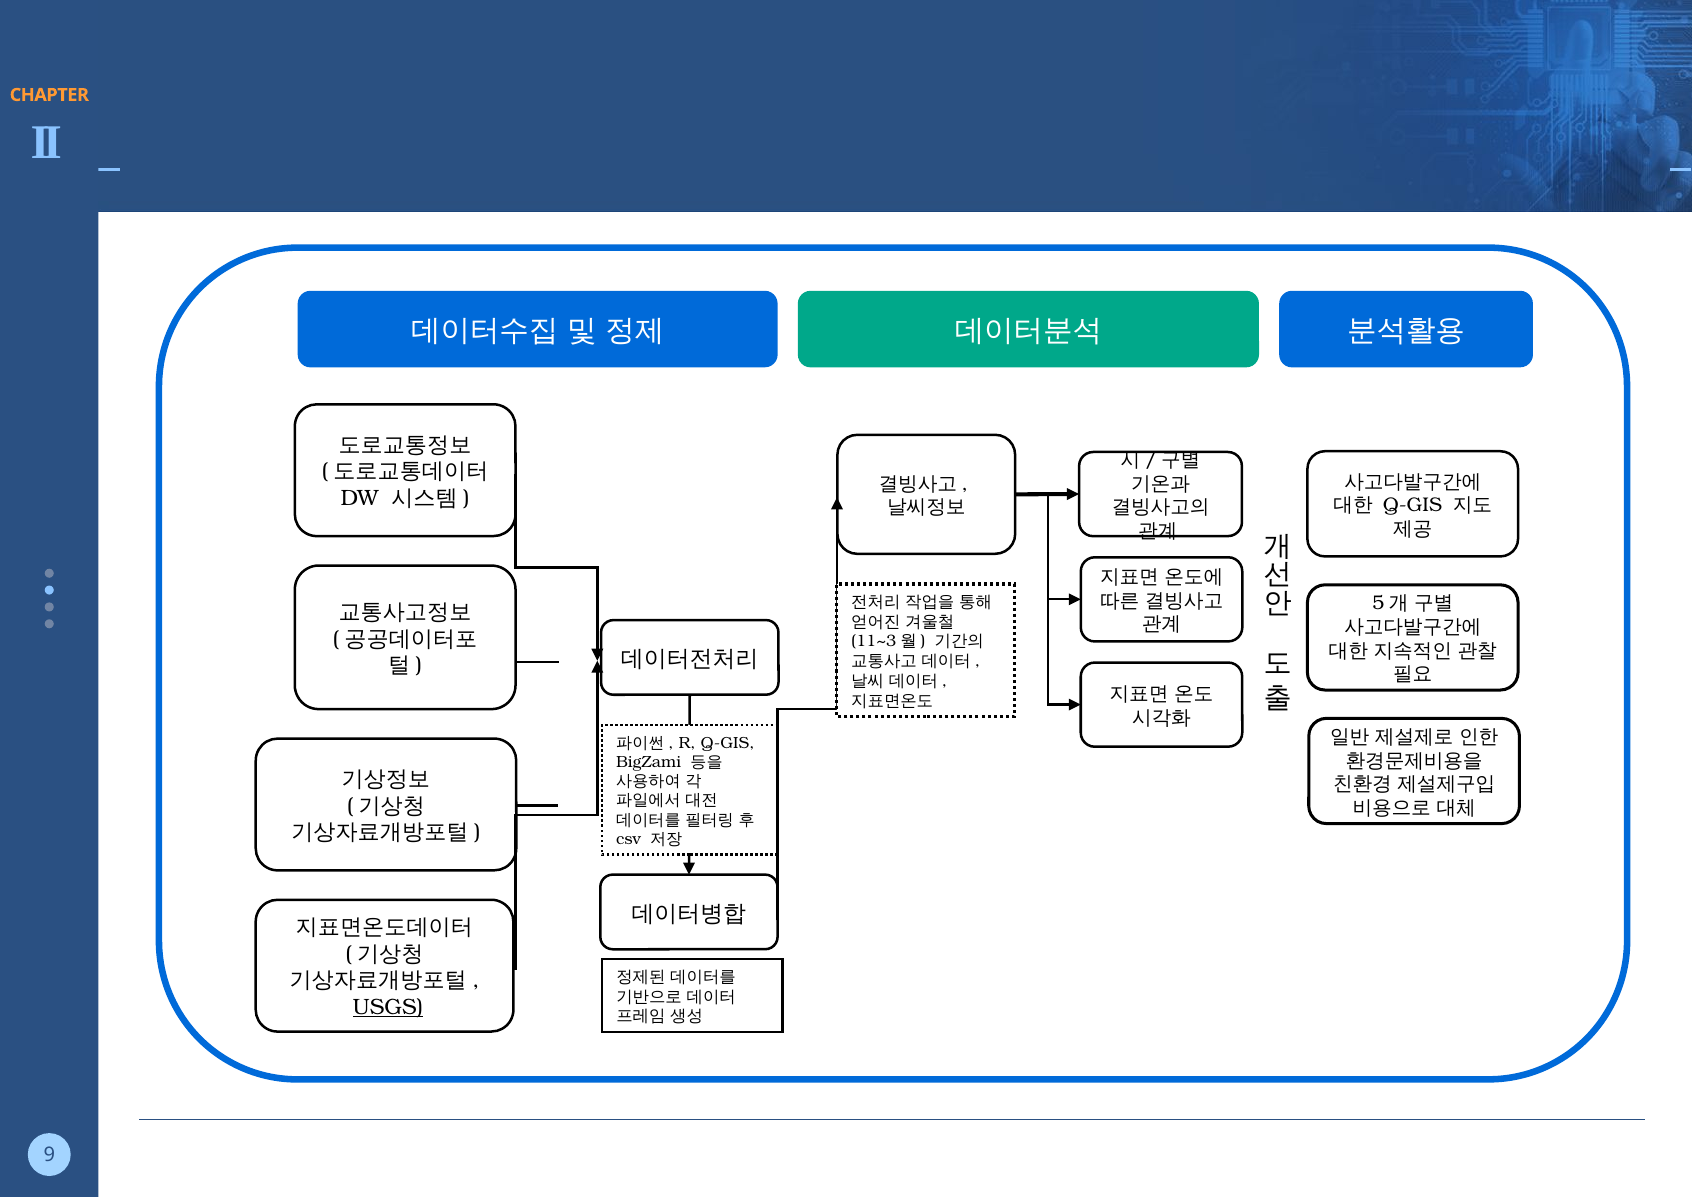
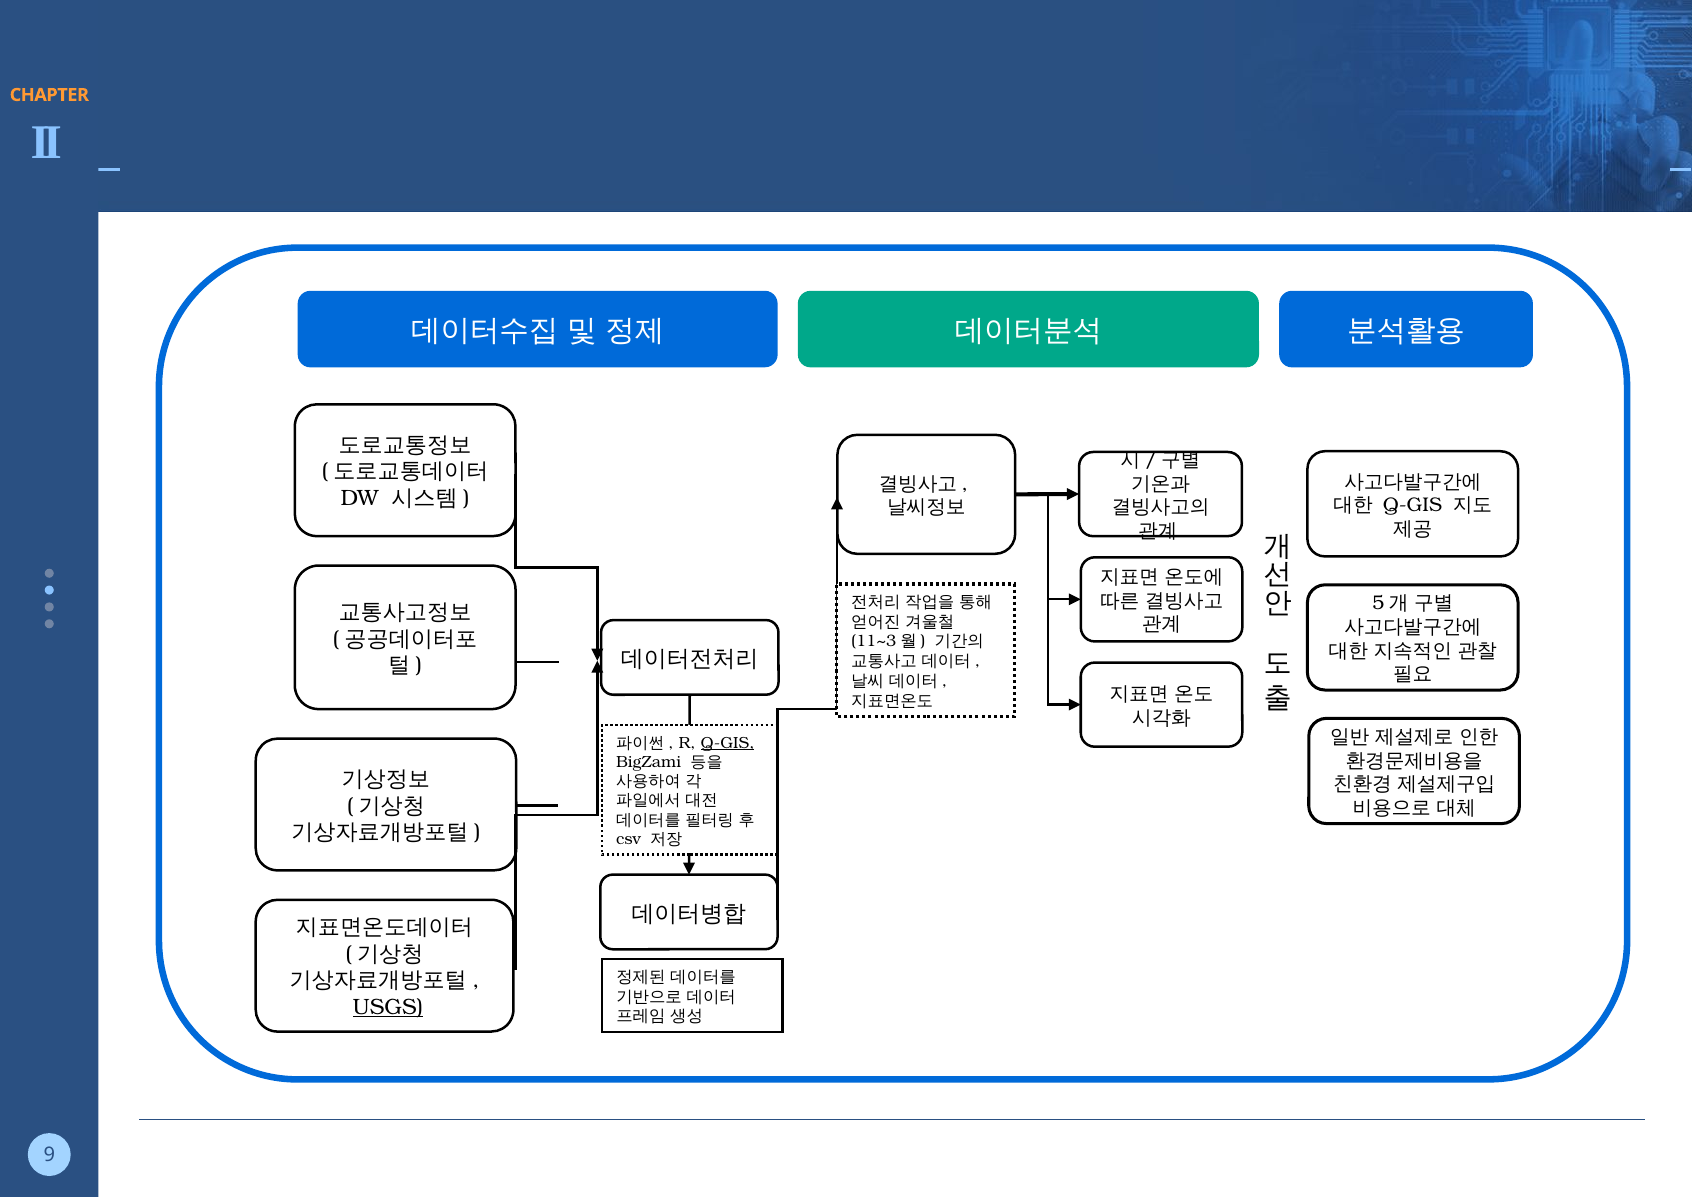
Q-GIS underline: none -> present (728, 742)
